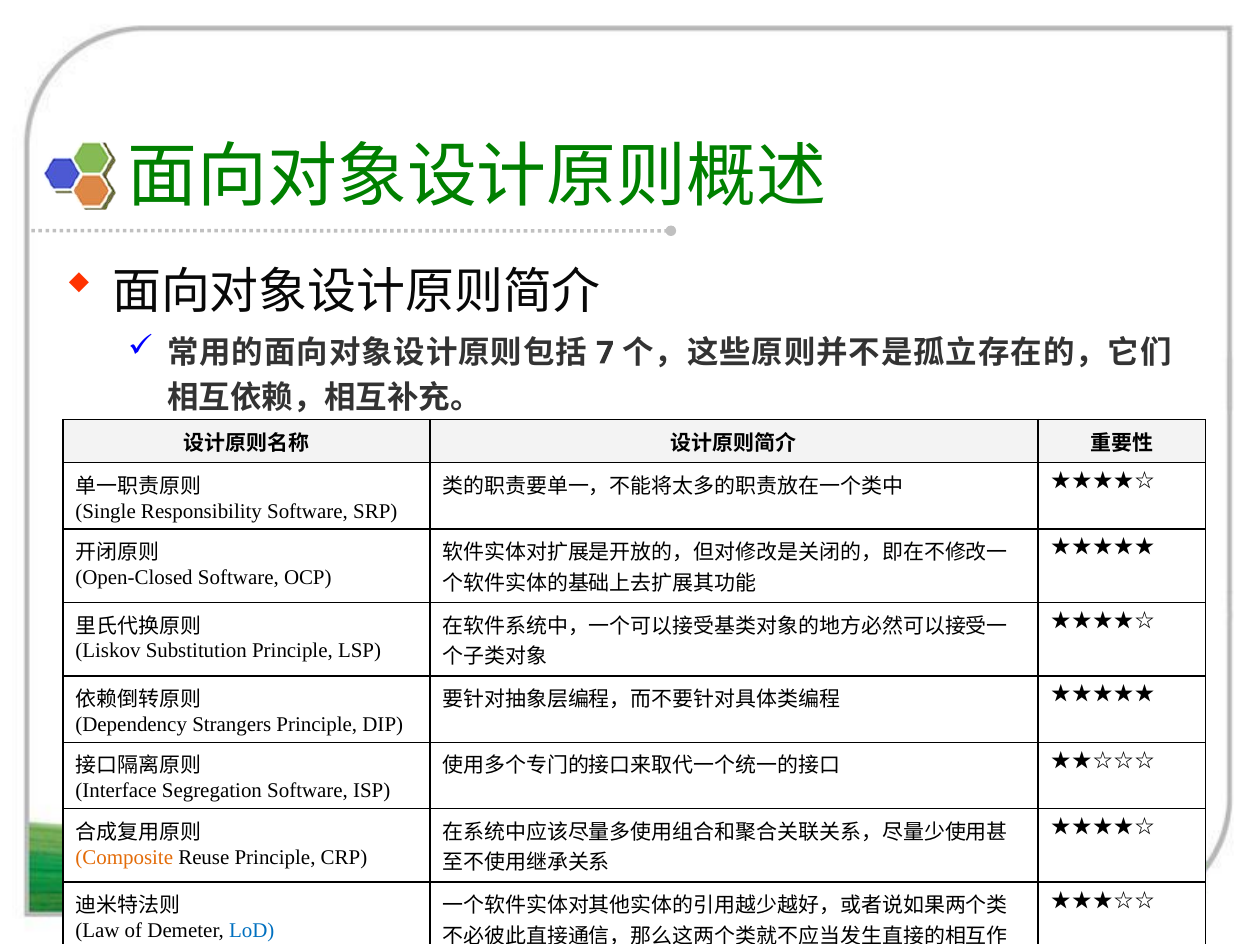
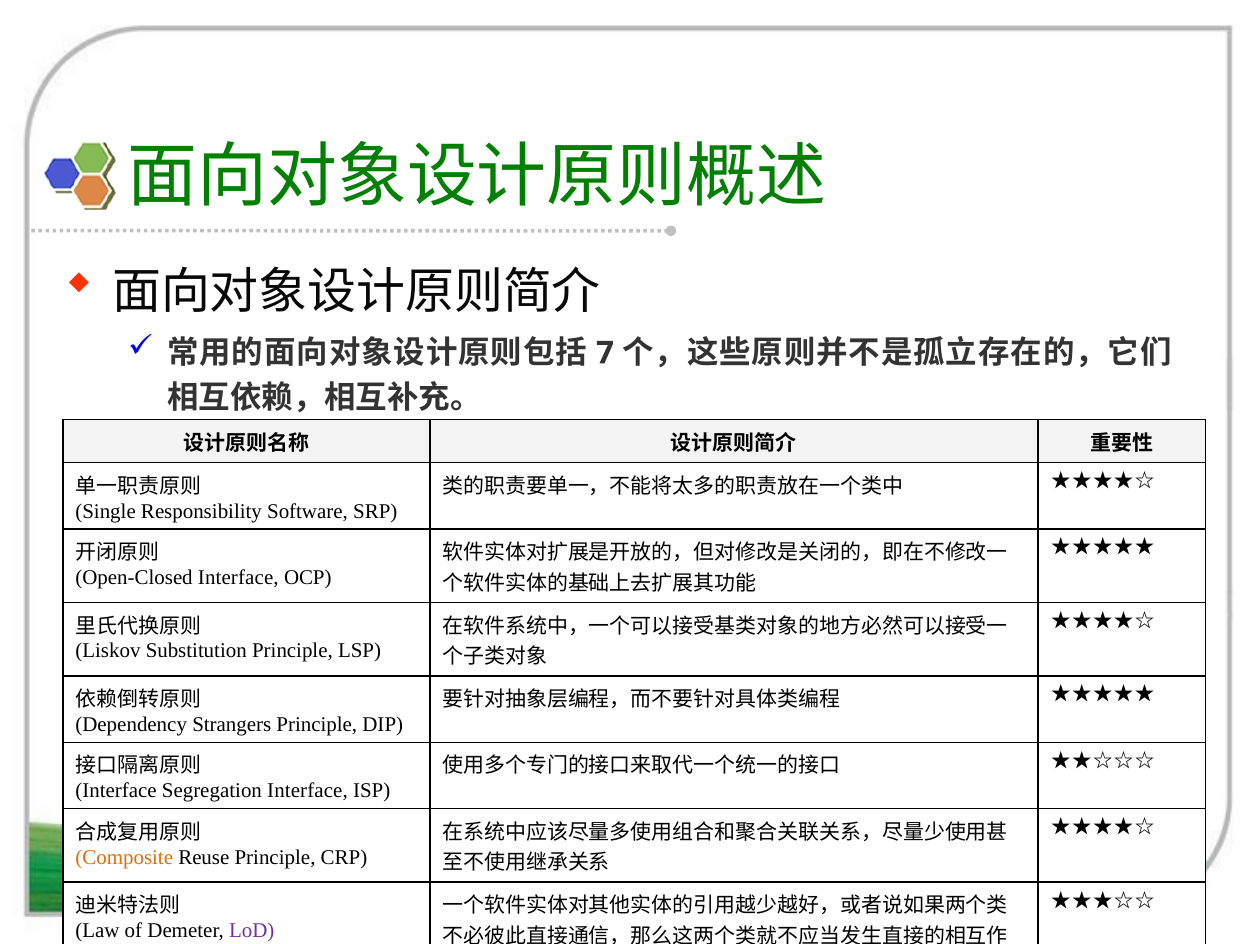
Open-Closed Software: Software -> Interface (238, 577)
Segregation Software: Software -> Interface (308, 790)
LoD colour: blue -> purple (252, 930)
